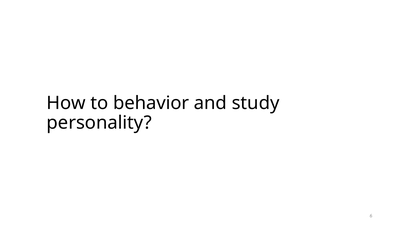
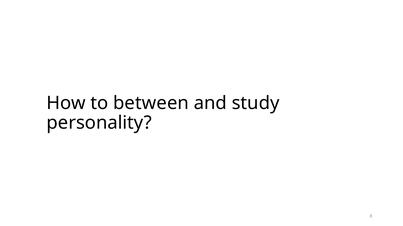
behavior: behavior -> between (151, 103)
